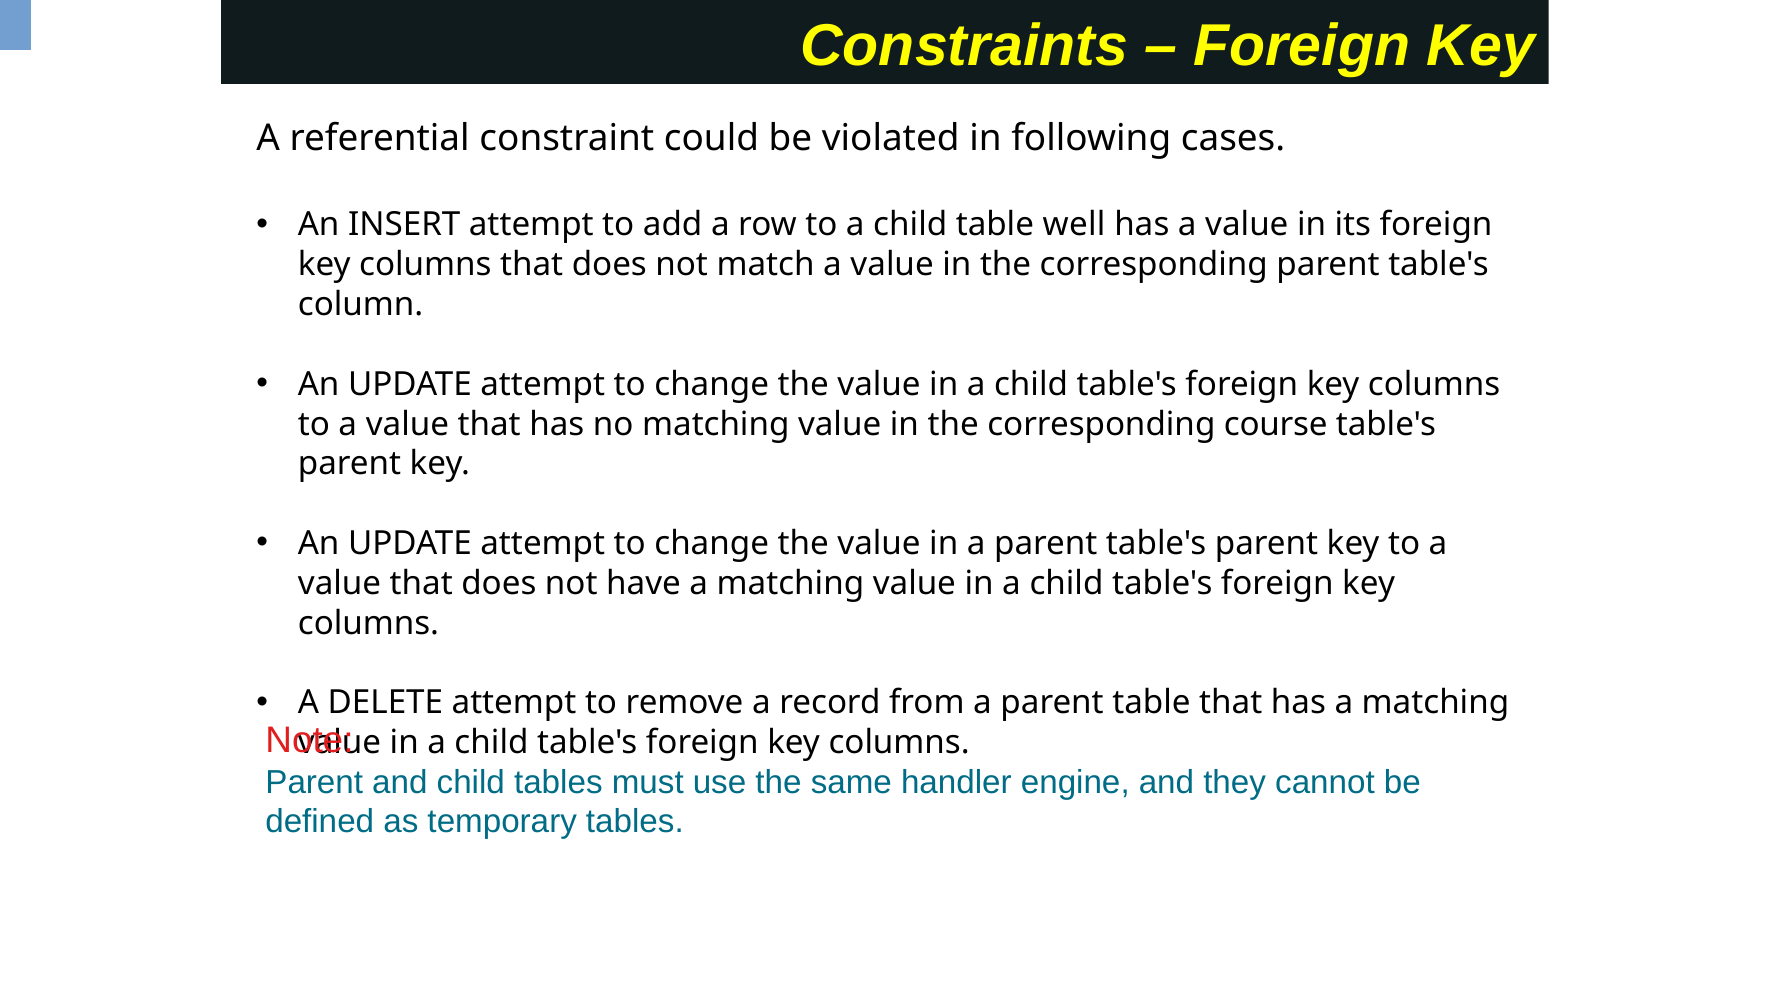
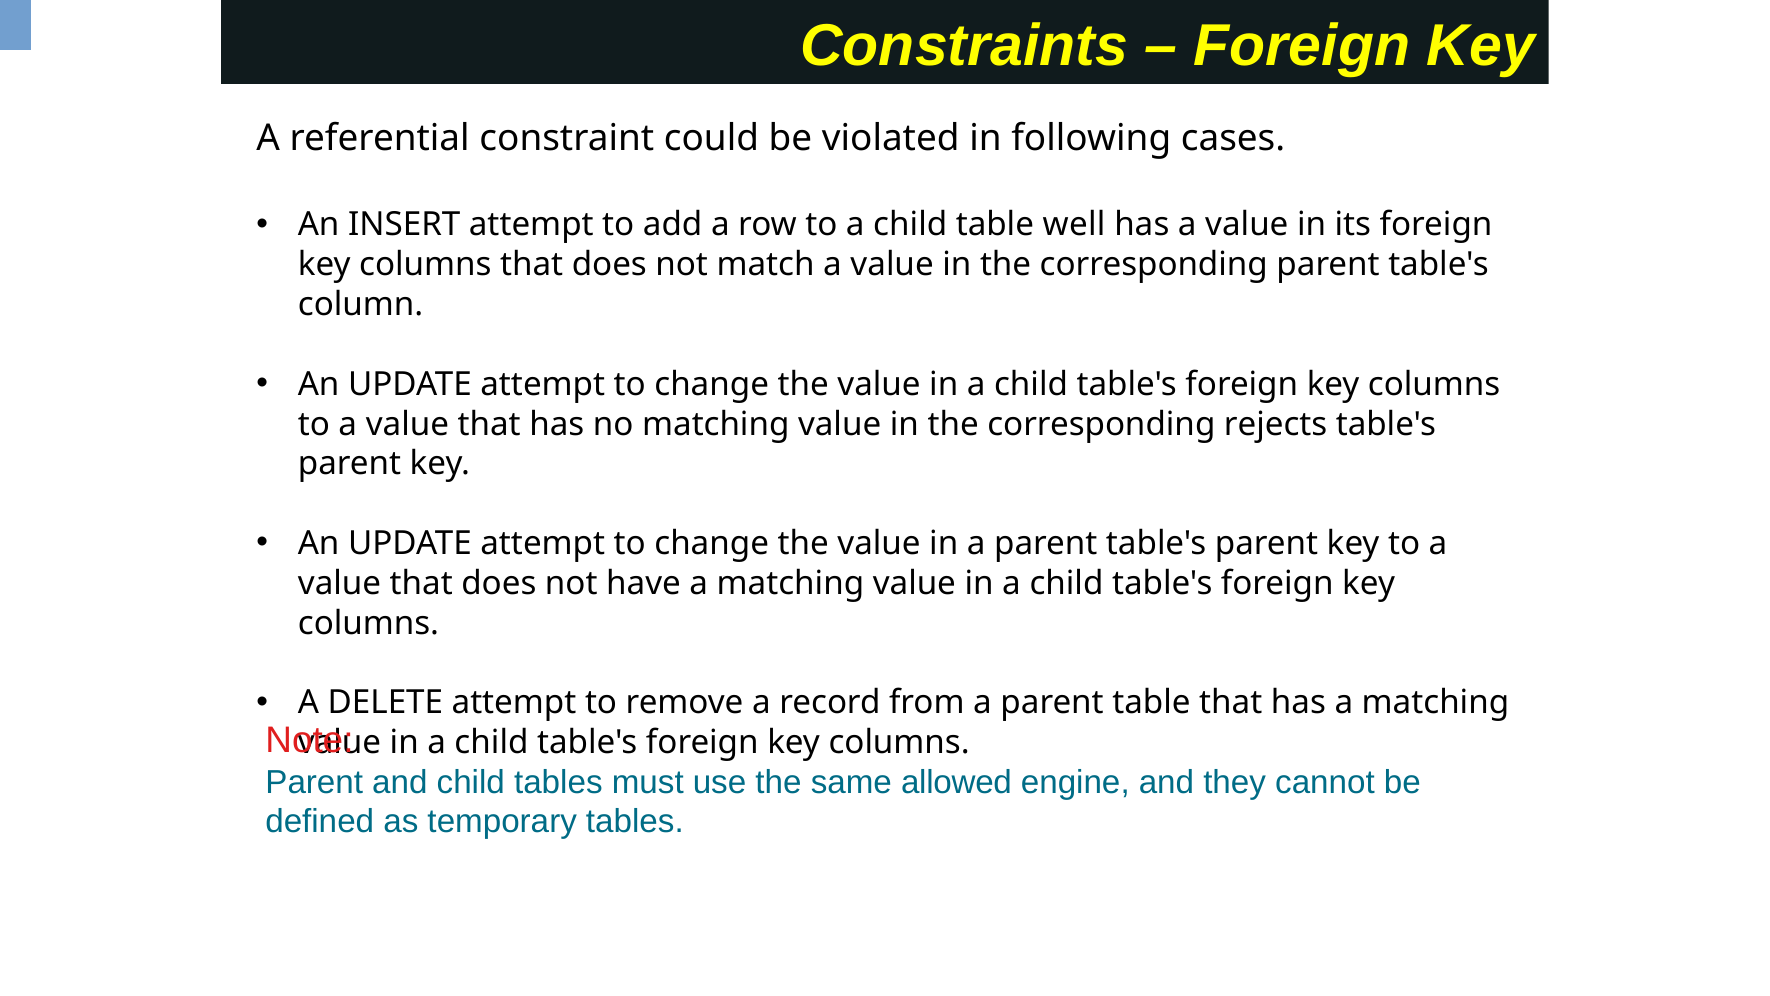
course: course -> rejects (1276, 424)
handler: handler -> allowed (956, 782)
